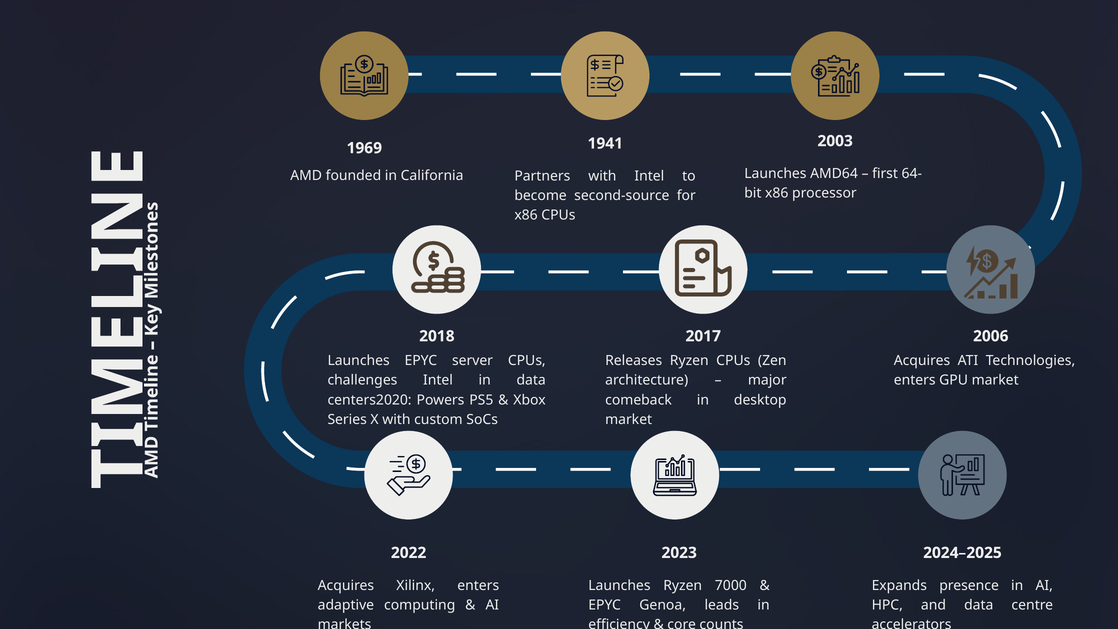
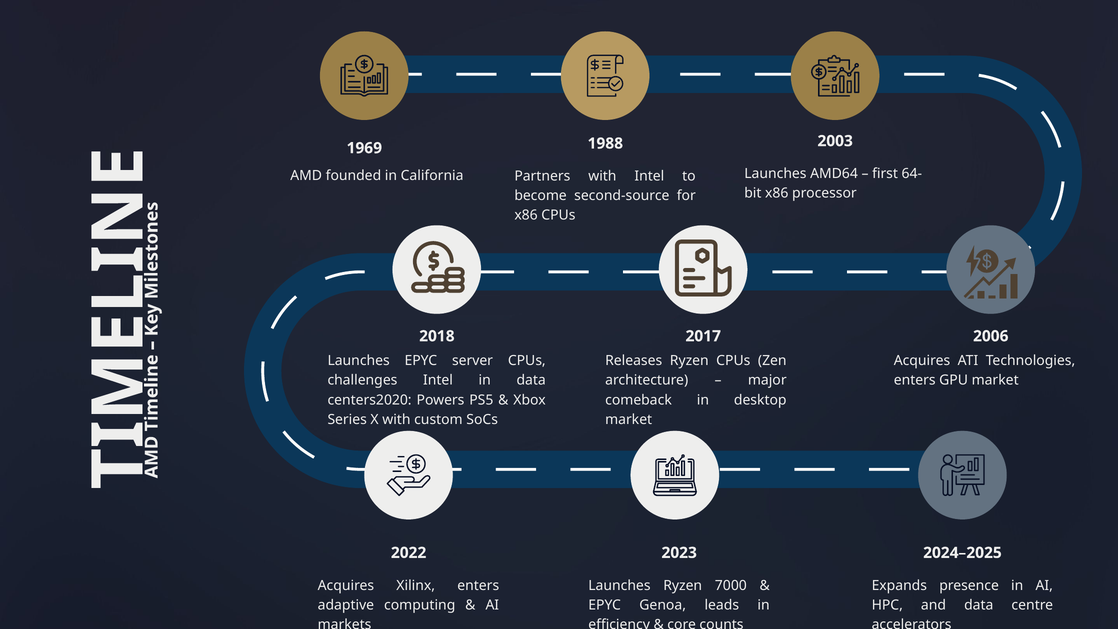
1941: 1941 -> 1988 (605, 143)
